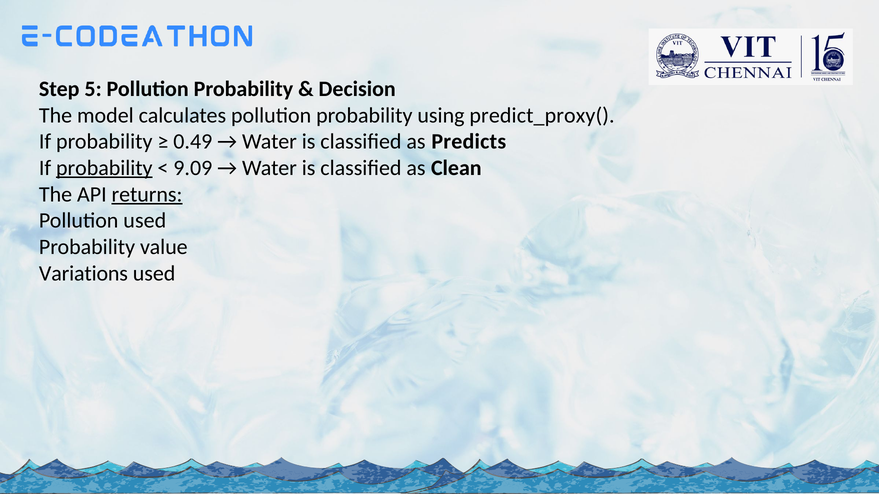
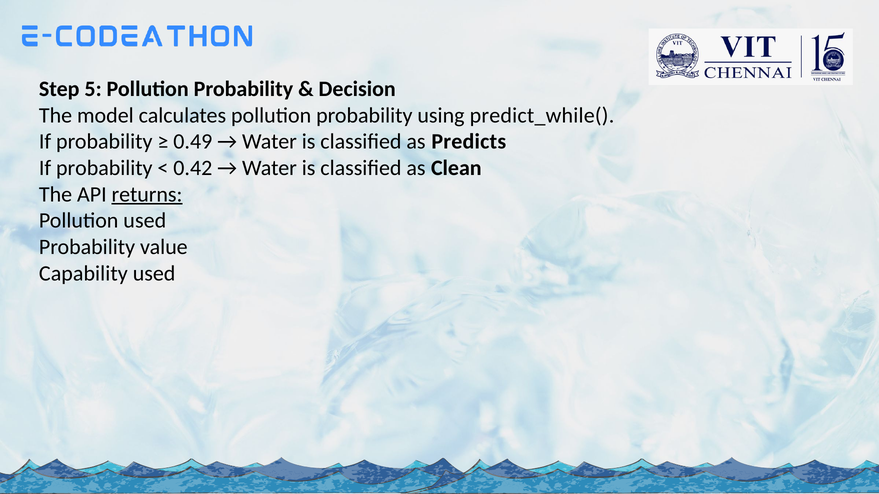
predict_proxy(: predict_proxy( -> predict_while( (542, 115)
probability underline: present -> none (104, 168)
9.09: 9.09 -> 0.42 (193, 168)
Variations: Variations -> Capability (83, 274)
